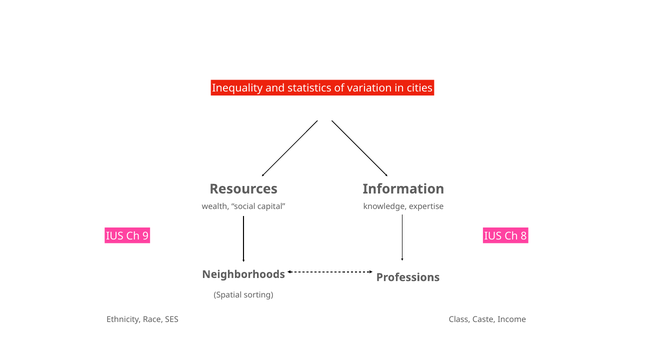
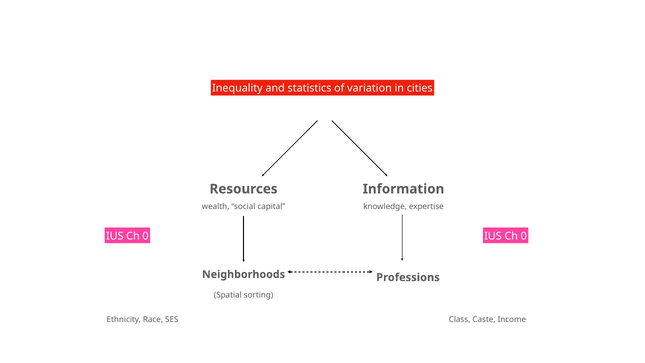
9: 9 -> 0 (146, 236)
8: 8 -> 0 (524, 236)
